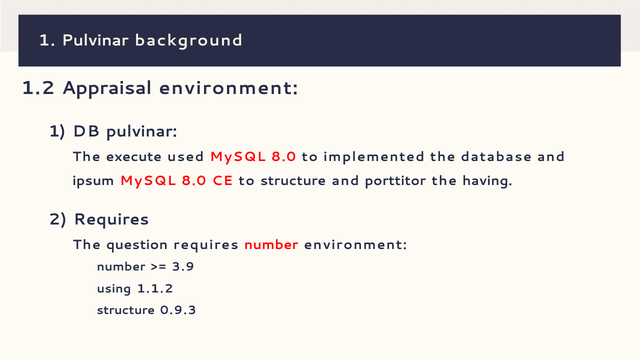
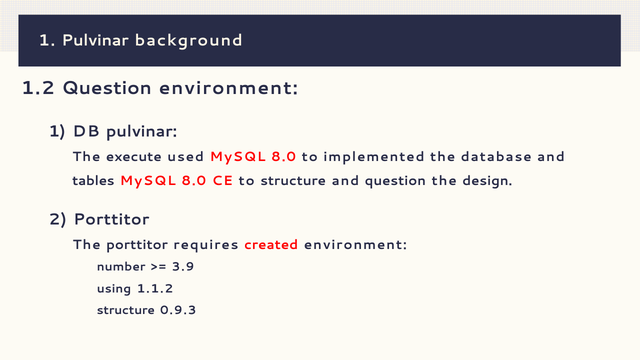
1.2 Appraisal: Appraisal -> Question (107, 88)
ipsum: ipsum -> tables (93, 181)
and porttitor: porttitor -> question (395, 181)
having: having -> design (487, 181)
2 Requires: Requires -> Porttitor (111, 219)
The question: question -> porttitor (137, 245)
requires number: number -> created (271, 245)
